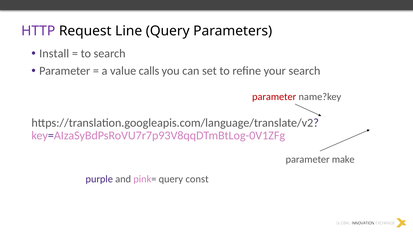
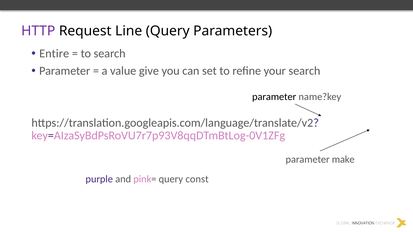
Install: Install -> Entire (54, 54)
calls: calls -> give (149, 71)
parameter colour: red -> black (274, 97)
